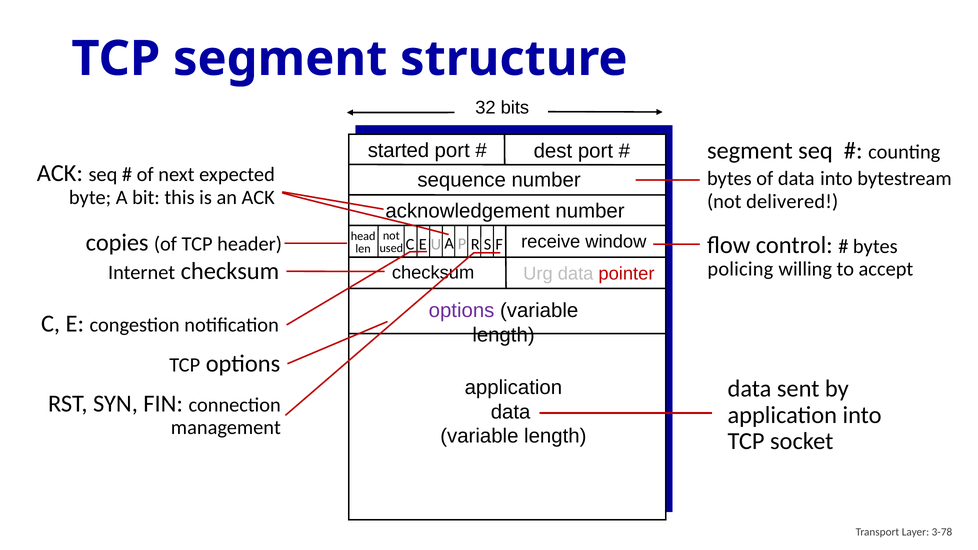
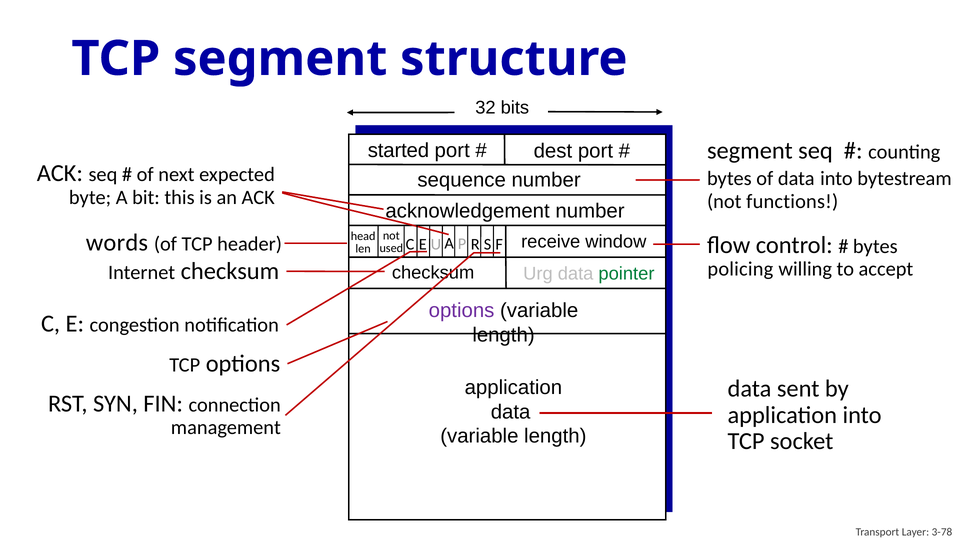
delivered: delivered -> functions (792, 202)
copies: copies -> words (117, 243)
pointer colour: red -> green (626, 274)
